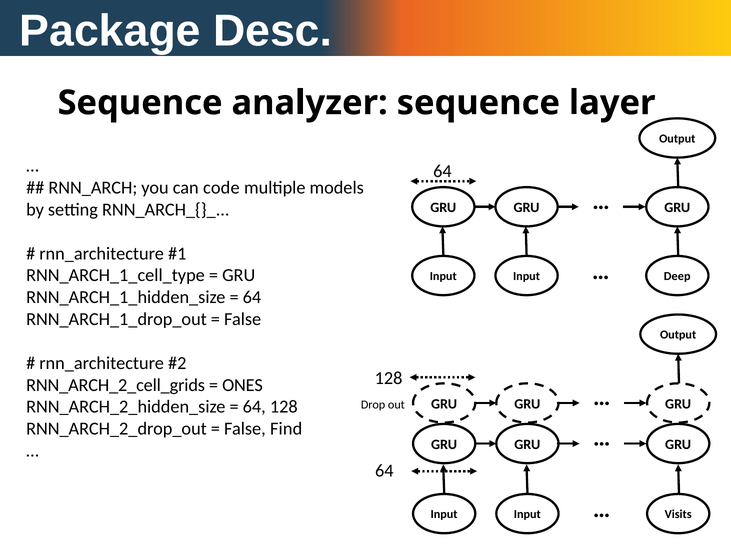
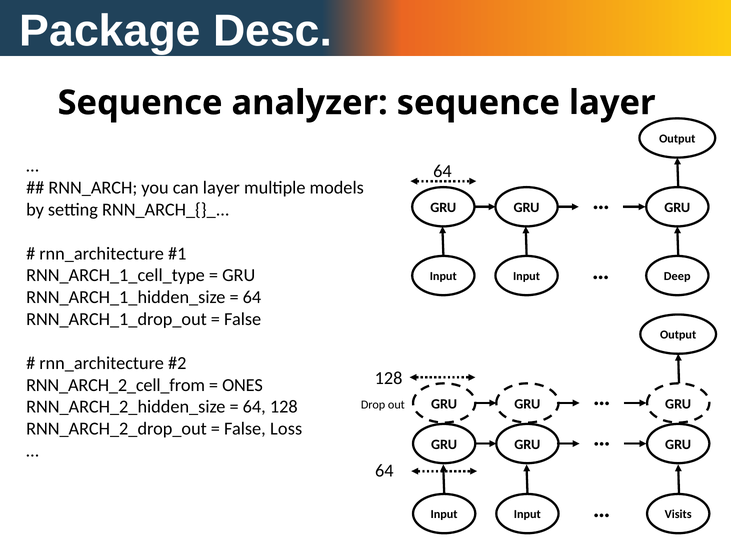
can code: code -> layer (221, 188)
RNN_ARCH_2_cell_grids: RNN_ARCH_2_cell_grids -> RNN_ARCH_2_cell_from (116, 385)
Find: Find -> Loss (286, 429)
